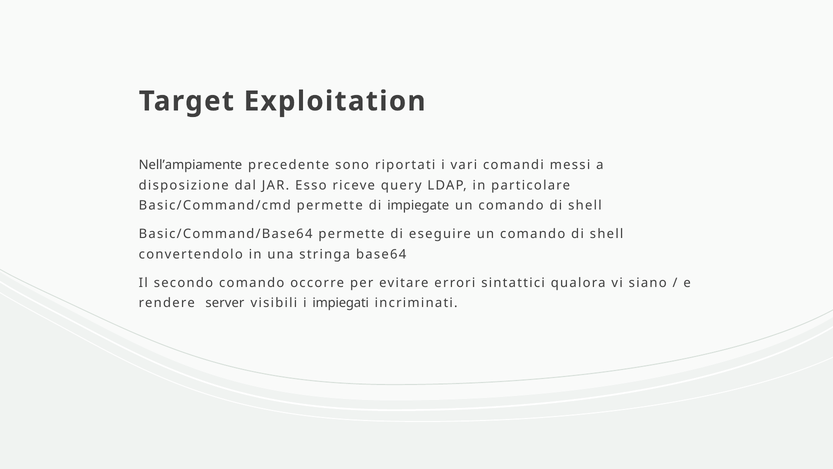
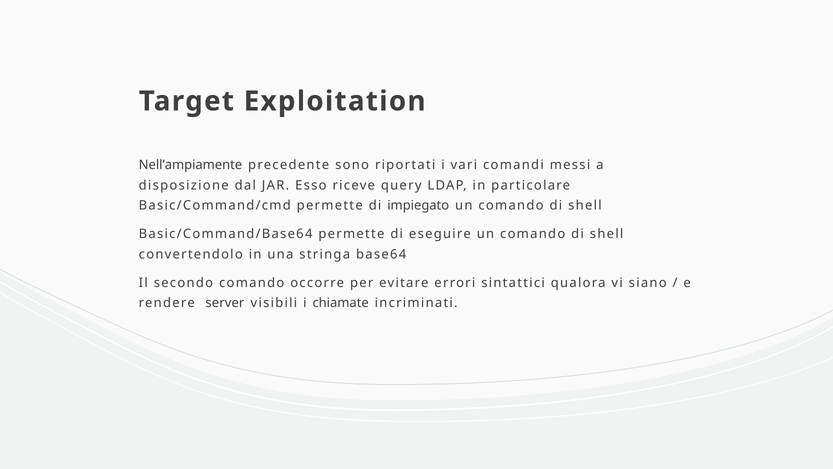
impiegate: impiegate -> impiegato (418, 205)
impiegati: impiegati -> chiamate (341, 303)
